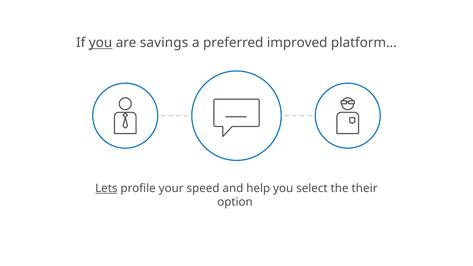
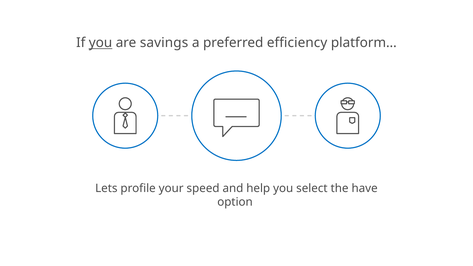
improved: improved -> efficiency (297, 43)
Lets underline: present -> none (106, 188)
their: their -> have (365, 188)
